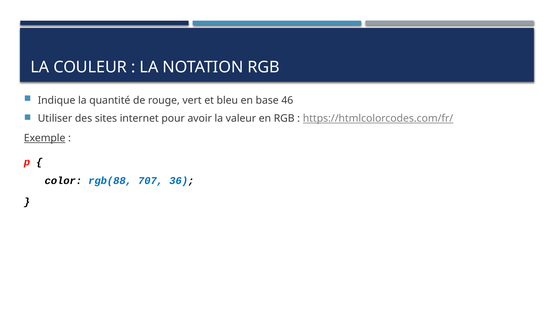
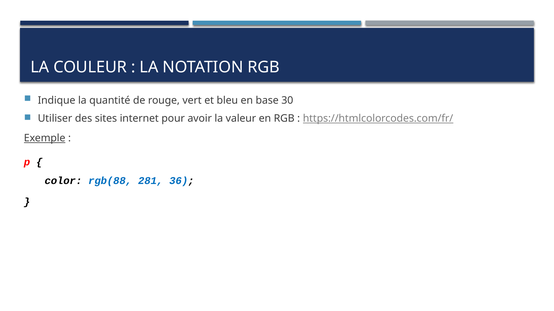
46: 46 -> 30 (287, 101)
707: 707 -> 281 (151, 181)
